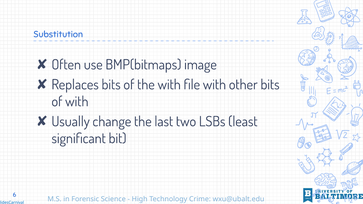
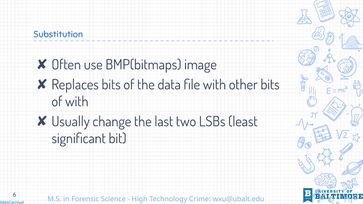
the with: with -> data (169, 85)
